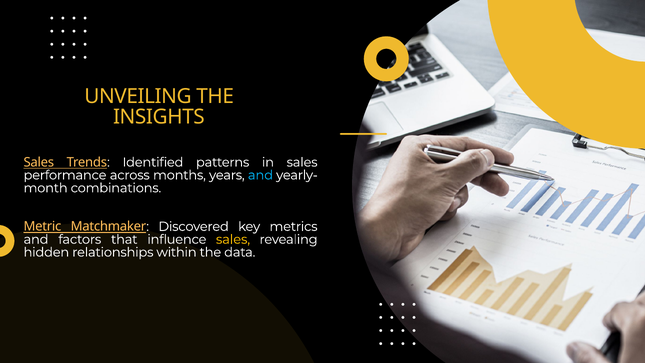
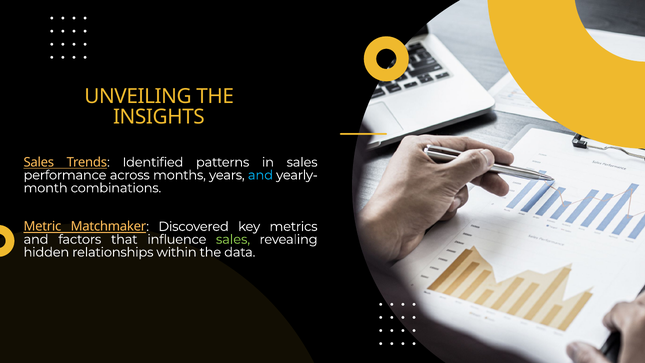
sales colour: yellow -> light green (233, 239)
